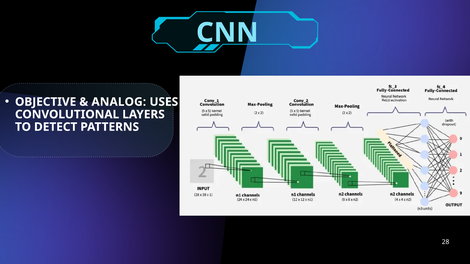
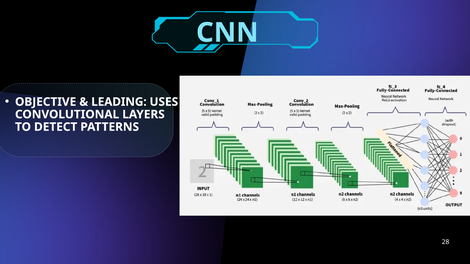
ANALOG: ANALOG -> LEADING (119, 102)
